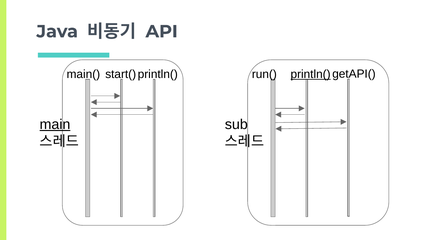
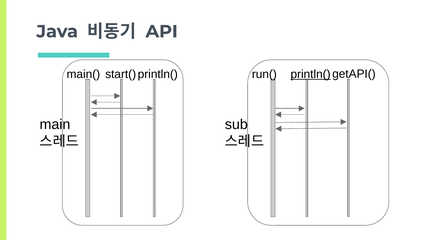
main underline: present -> none (55, 124)
